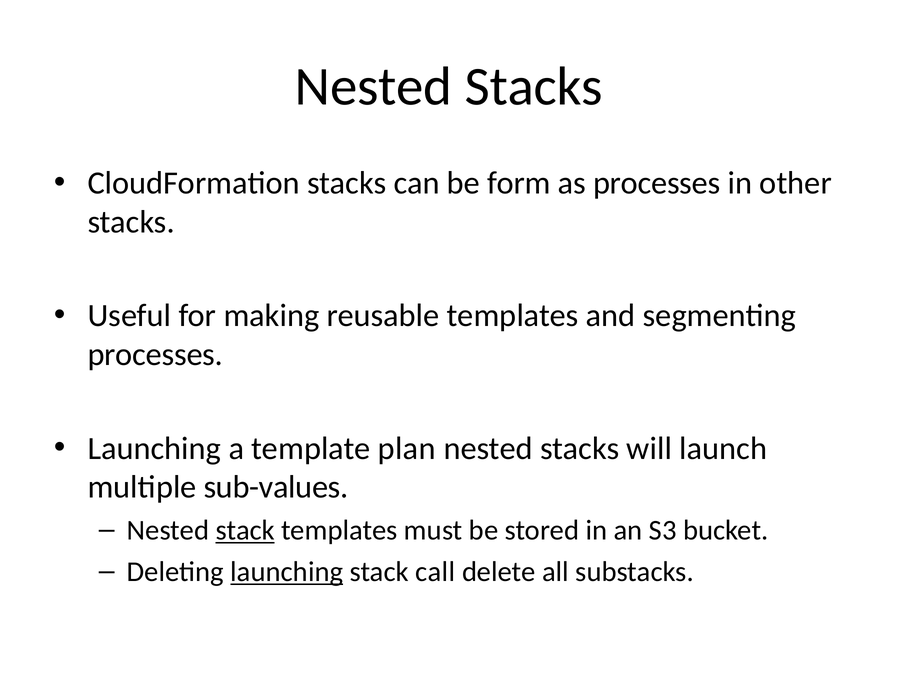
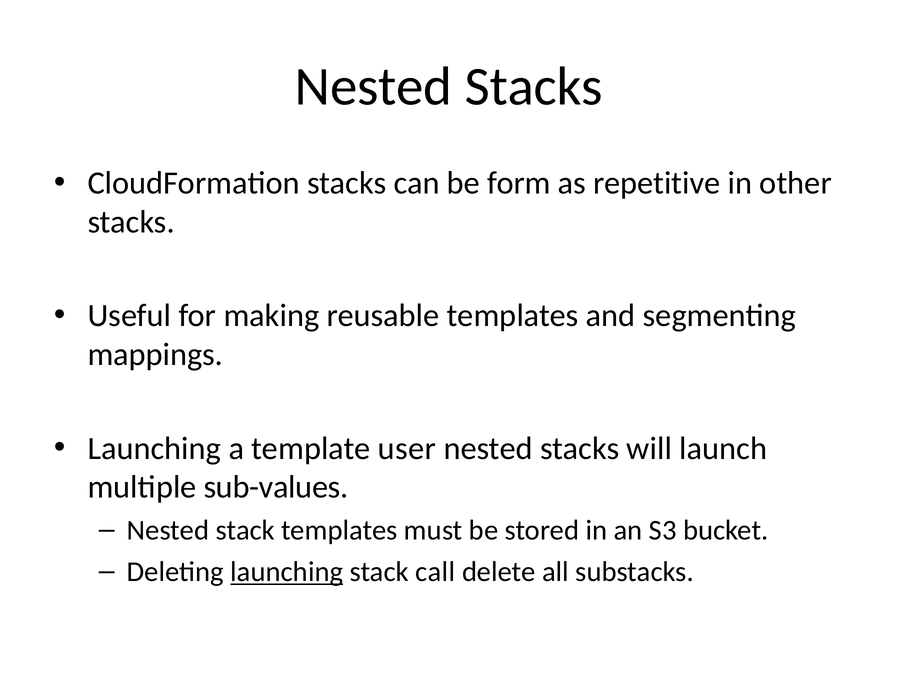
as processes: processes -> repetitive (657, 183)
processes: processes -> mappings (155, 355)
plan: plan -> user (407, 449)
stack underline: present -> none (245, 531)
